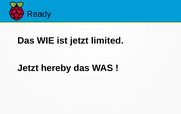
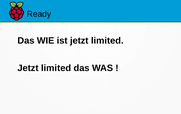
hereby: hereby -> limited (56, 68)
